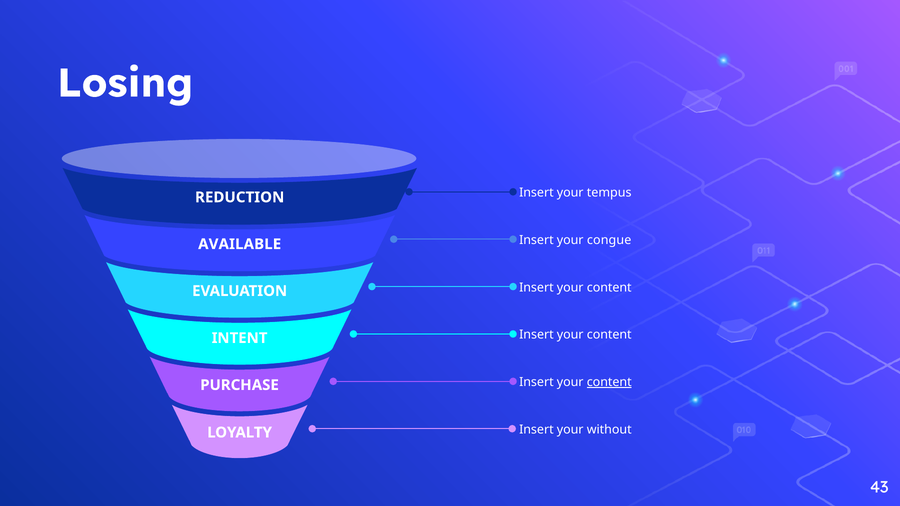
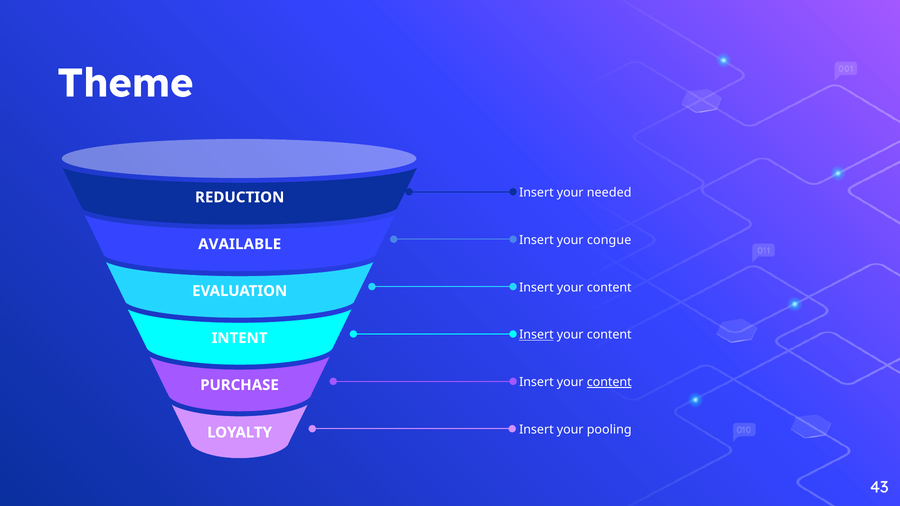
Losing: Losing -> Theme (125, 83)
tempus: tempus -> needed (609, 193)
Insert underline: none -> present (536, 335)
without: without -> pooling (609, 430)
